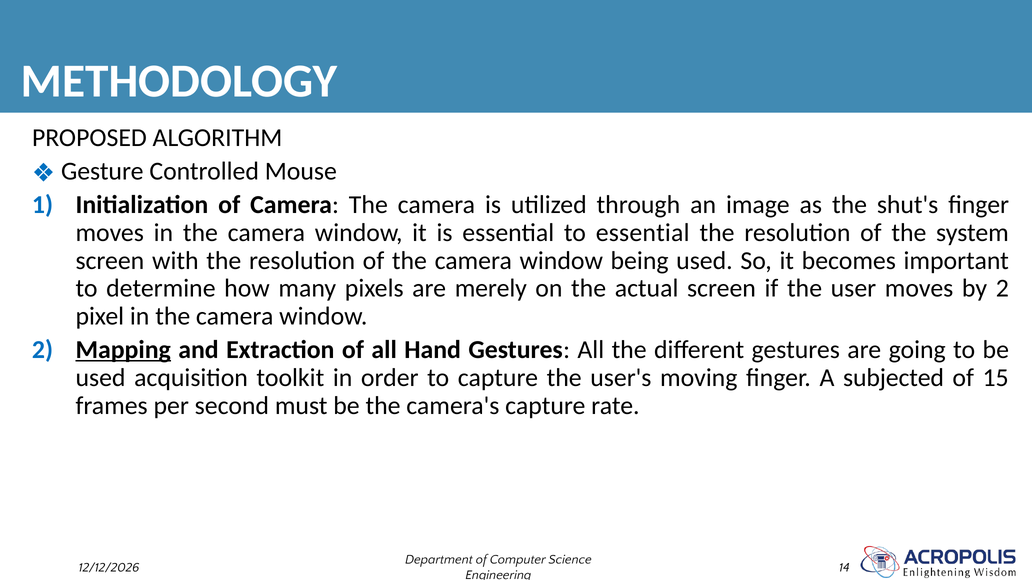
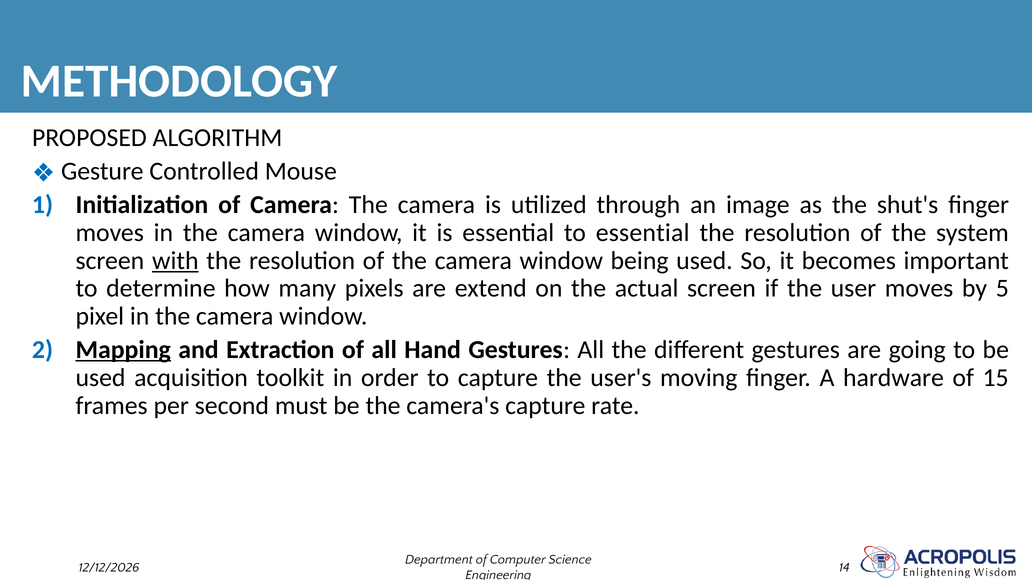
with underline: none -> present (175, 261)
merely: merely -> extend (491, 289)
by 2: 2 -> 5 (1002, 289)
subjected: subjected -> hardware (893, 378)
